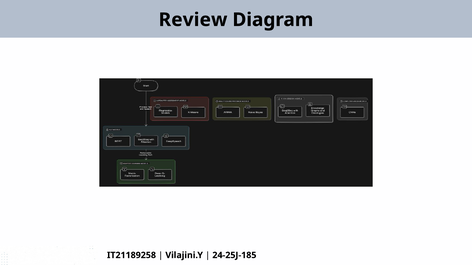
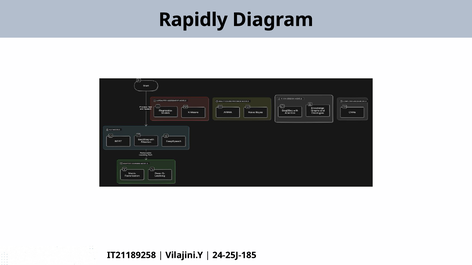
Review: Review -> Rapidly (193, 20)
